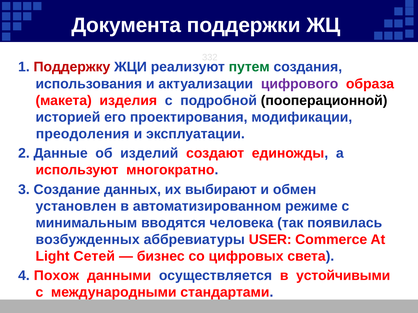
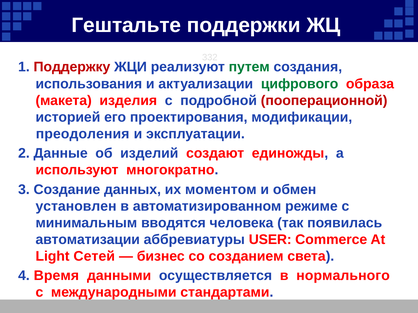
Документа: Документа -> Гештальте (126, 25)
цифрового colour: purple -> green (300, 84)
пооперационной colour: black -> red (324, 101)
выбирают: выбирают -> моментом (221, 190)
возбужденных: возбужденных -> автоматизации (88, 240)
цифровых: цифровых -> созданием (246, 257)
Похож: Похож -> Время (56, 276)
устойчивыми: устойчивыми -> нормального (343, 276)
